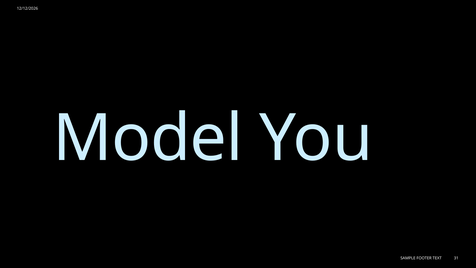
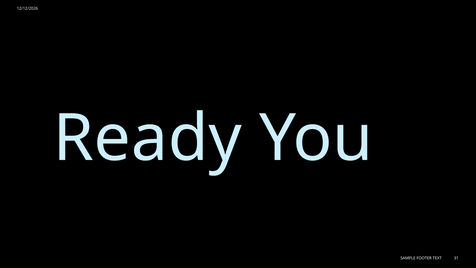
Model: Model -> Ready (147, 138)
